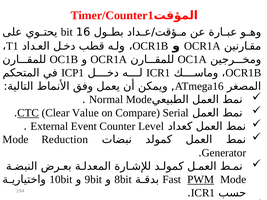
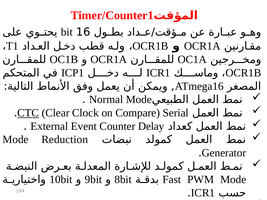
Value: Value -> Clock (85, 113)
Level: Level -> Delay (151, 126)
PWM underline: present -> none (201, 180)
